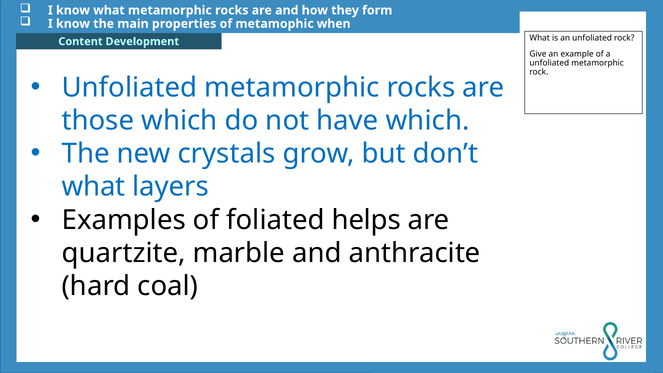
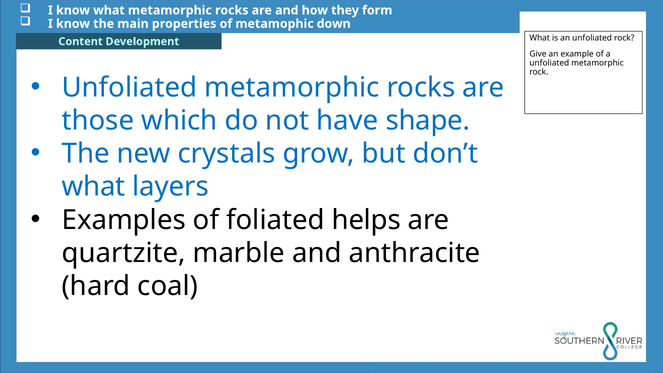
when: when -> down (334, 24)
have which: which -> shape (428, 121)
